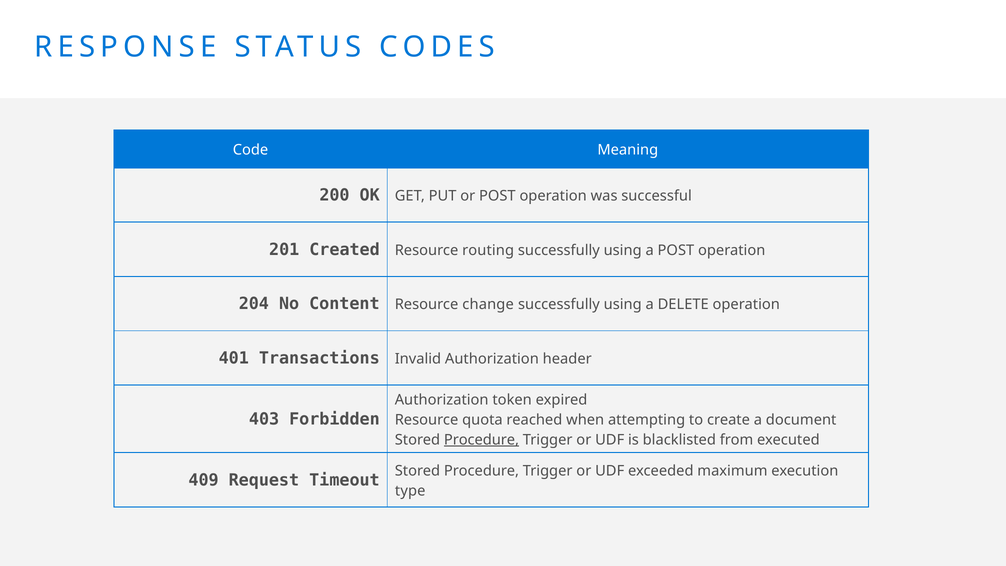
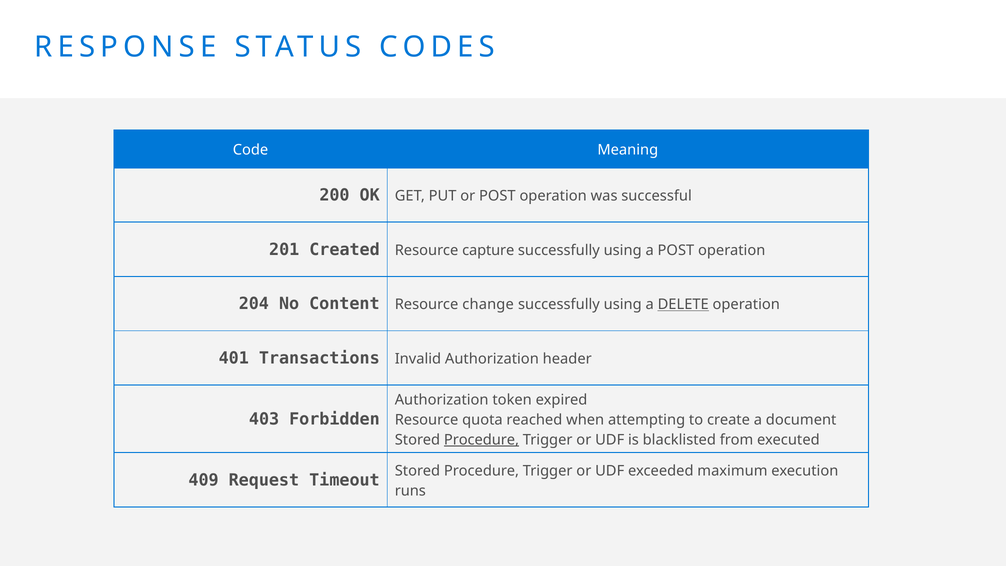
routing: routing -> capture (488, 250)
DELETE underline: none -> present (683, 304)
type: type -> runs (410, 491)
